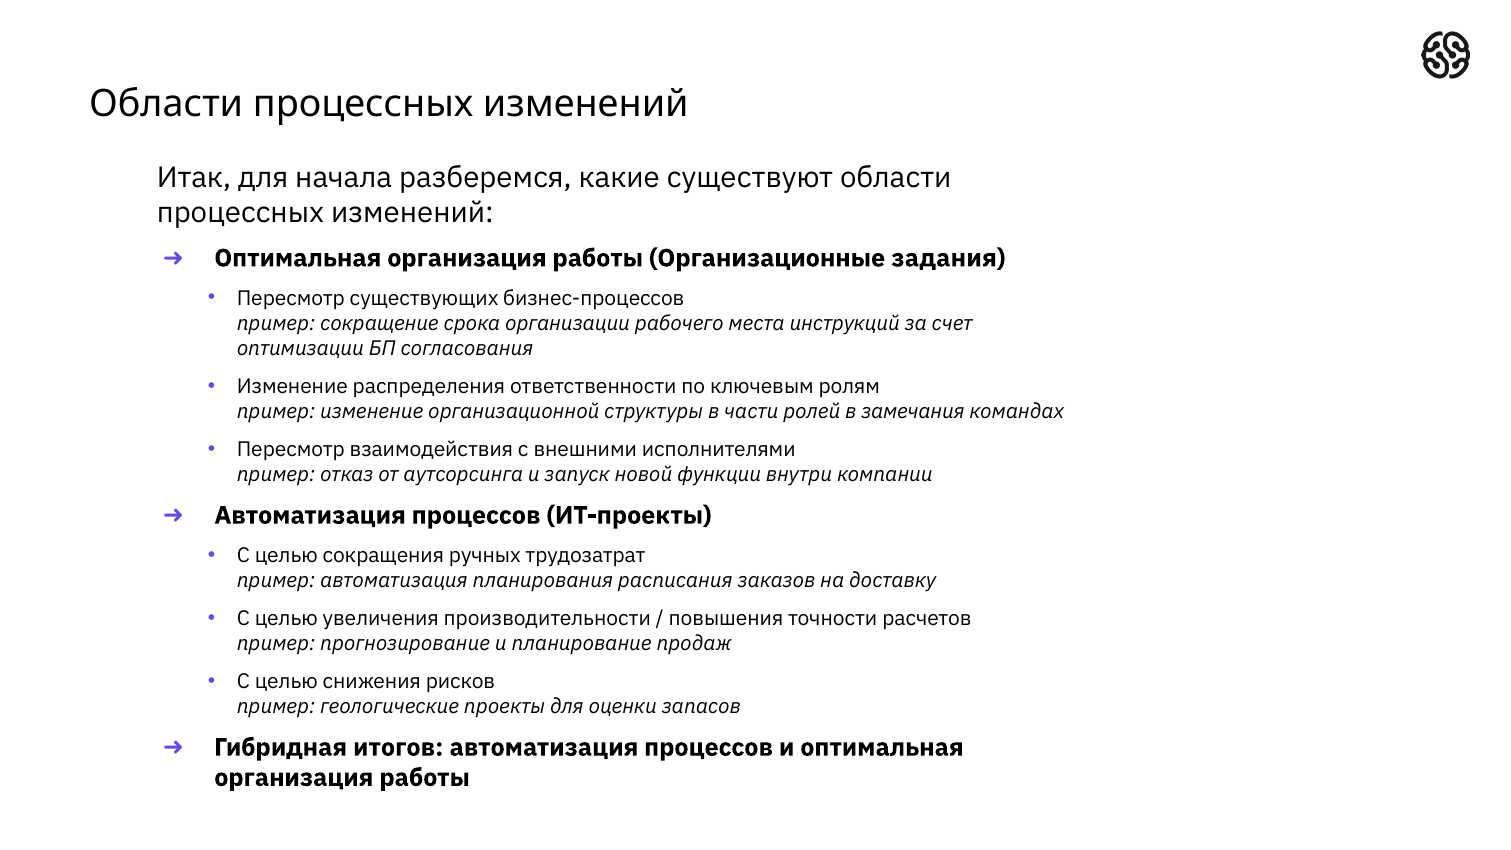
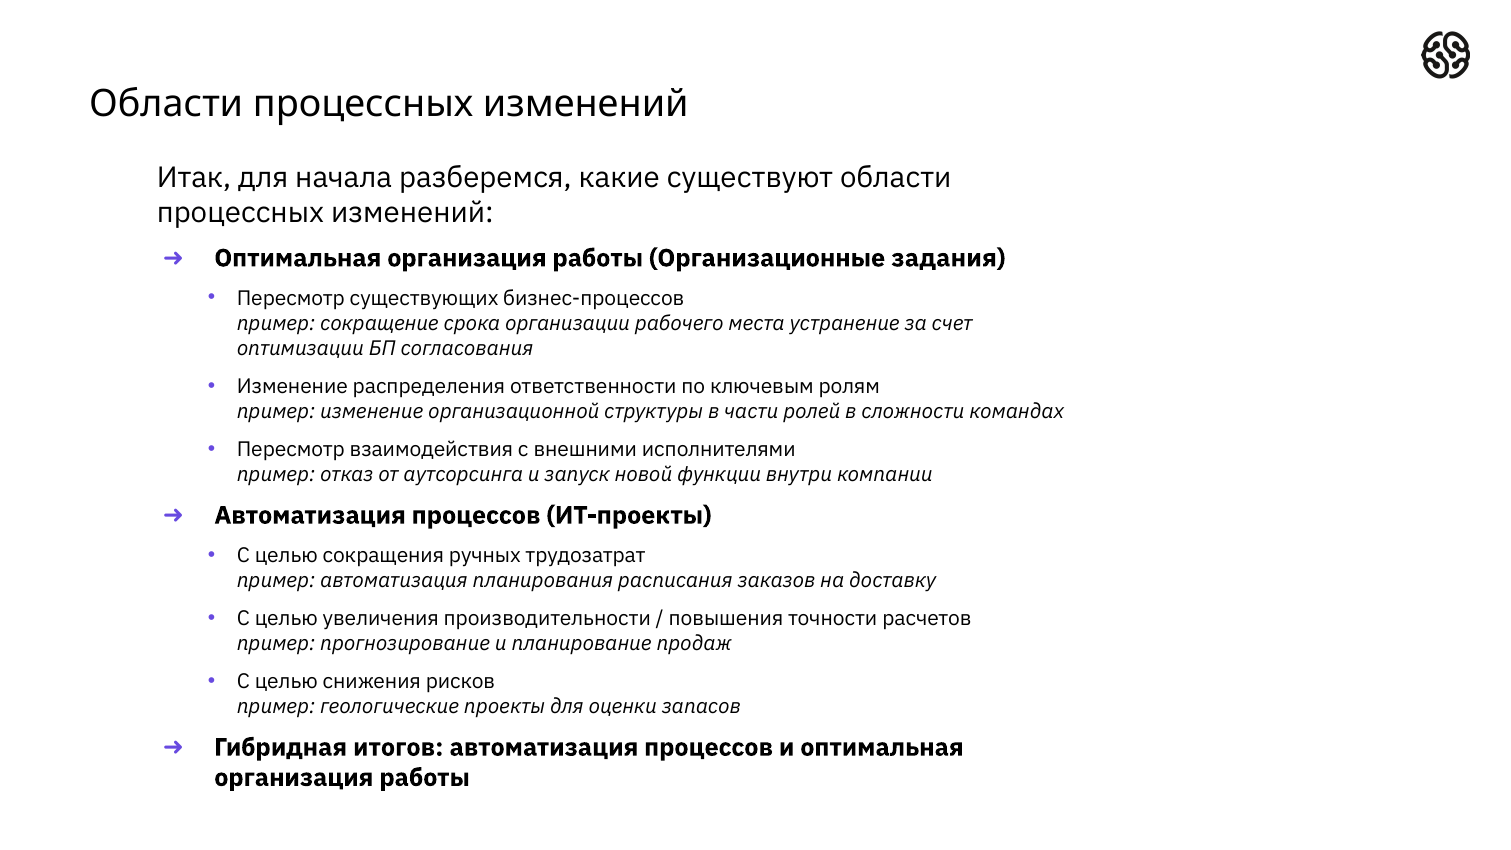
инструкций: инструкций -> устранение (845, 323)
замечания: замечания -> сложности (913, 412)
